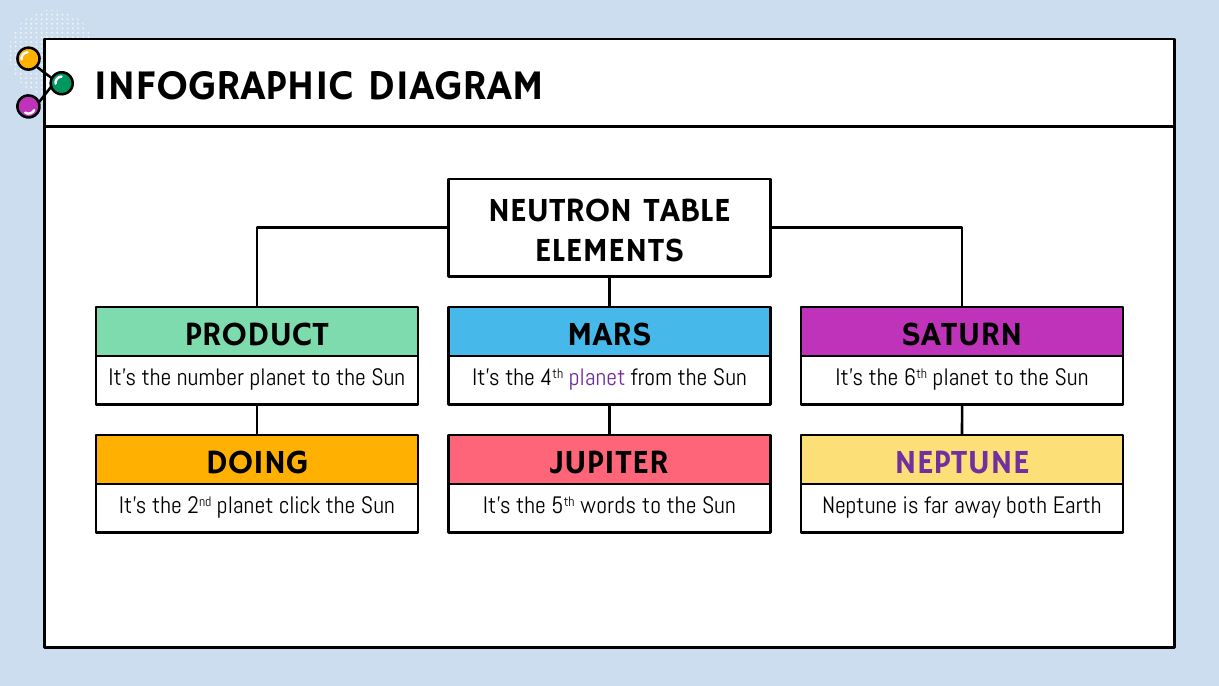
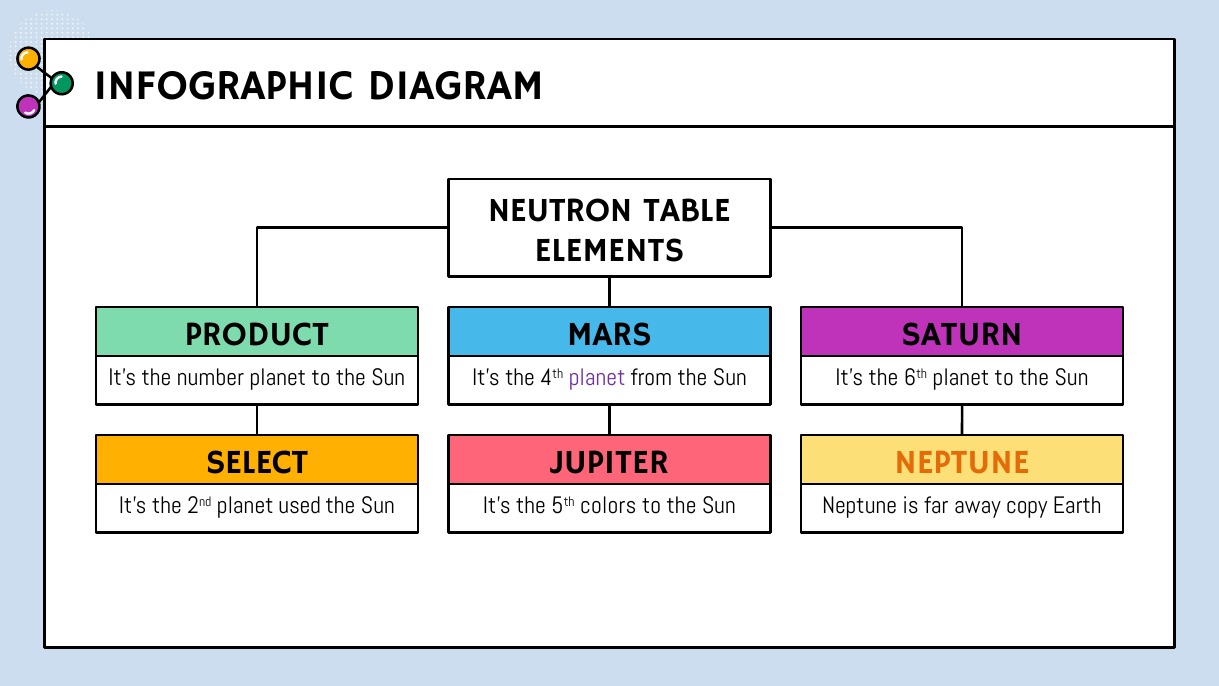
DOING: DOING -> SELECT (257, 462)
NEPTUNE colour: purple -> orange (962, 462)
click: click -> used (300, 506)
words: words -> colors (608, 506)
both: both -> copy (1027, 506)
